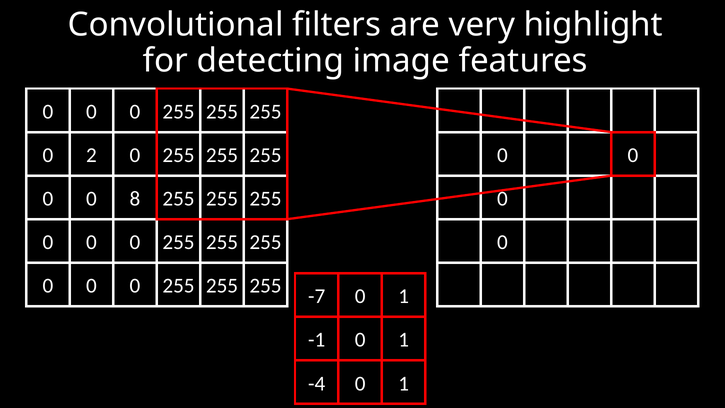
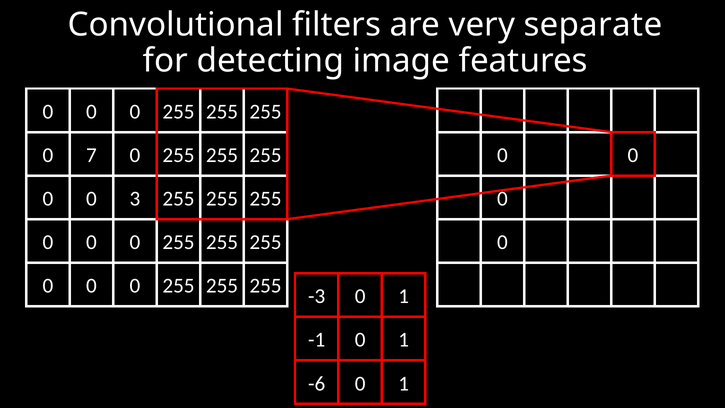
highlight: highlight -> separate (593, 25)
2: 2 -> 7 (91, 155)
8: 8 -> 3 (135, 199)
-7: -7 -> -3 (317, 296)
-4: -4 -> -6 (317, 383)
